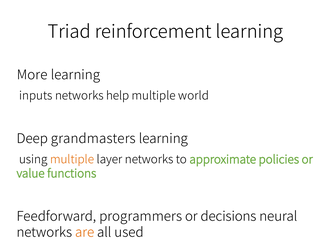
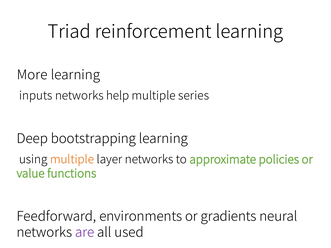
world: world -> series (194, 96)
grandmasters: grandmasters -> bootstrapping (93, 139)
programmers: programmers -> environments (141, 217)
decisions: decisions -> gradients (229, 217)
are colour: orange -> purple (85, 233)
